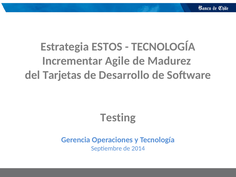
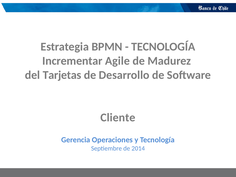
ESTOS: ESTOS -> BPMN (107, 47)
Testing: Testing -> Cliente (118, 117)
